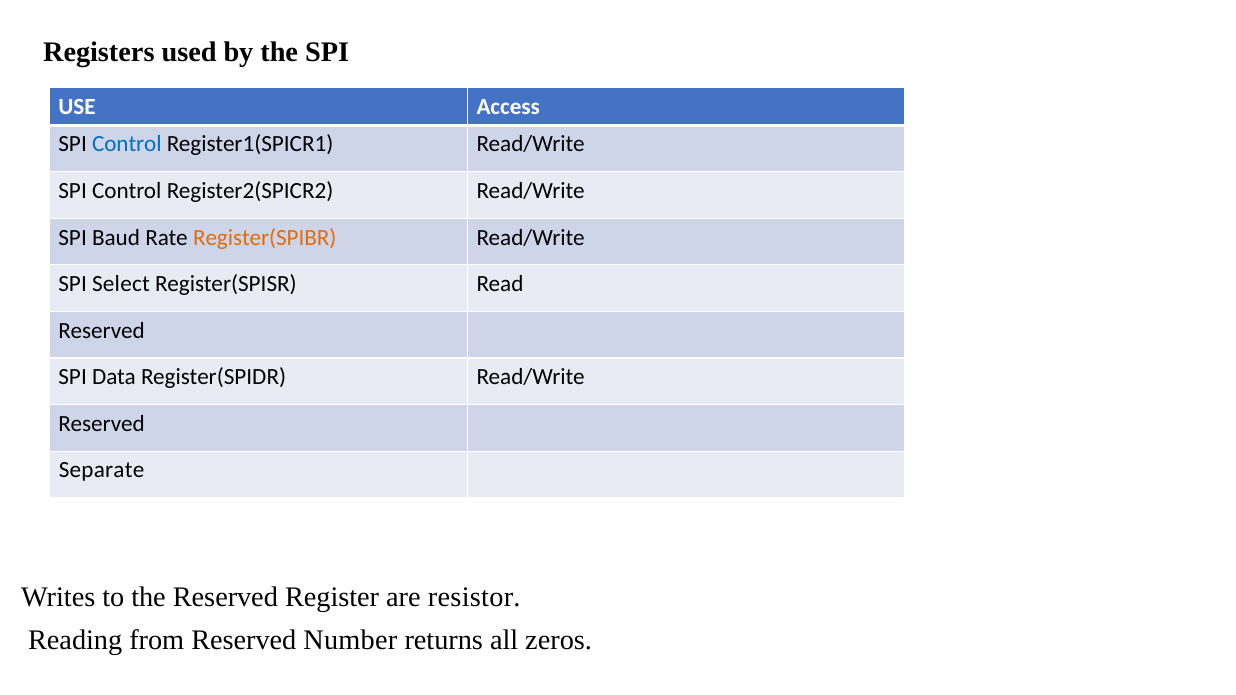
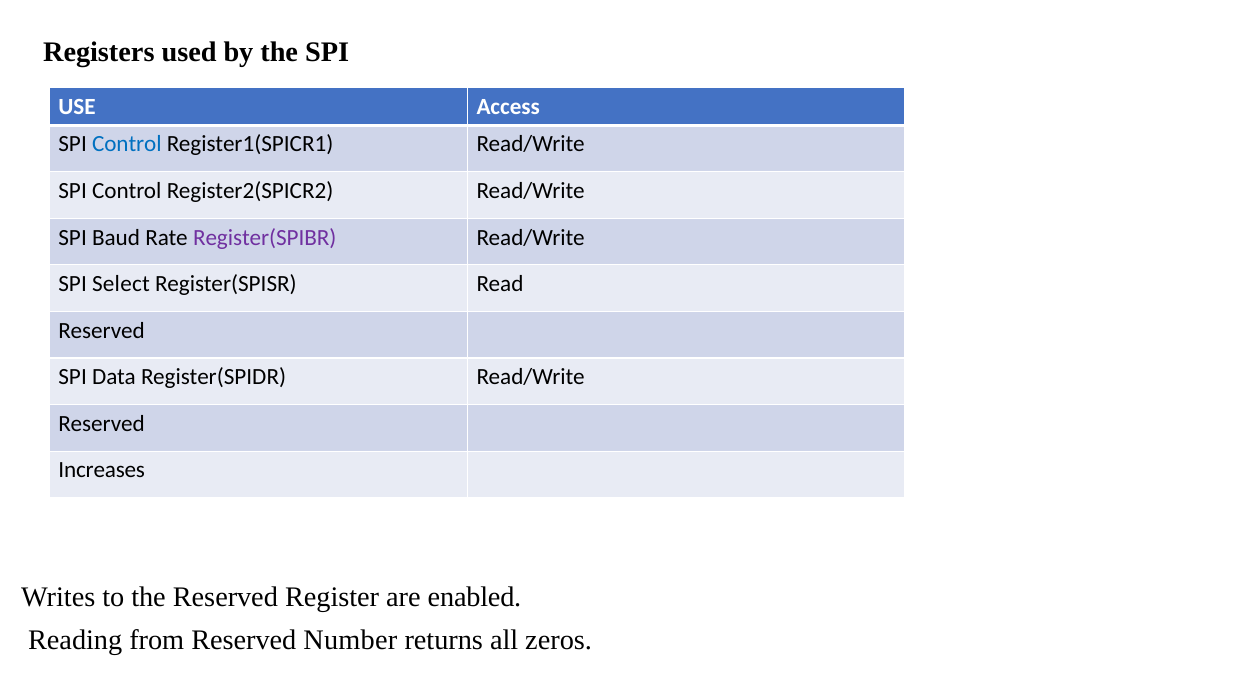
Register(SPIBR colour: orange -> purple (265, 237)
Separate: Separate -> Increases (102, 470)
resistor: resistor -> enabled (475, 597)
